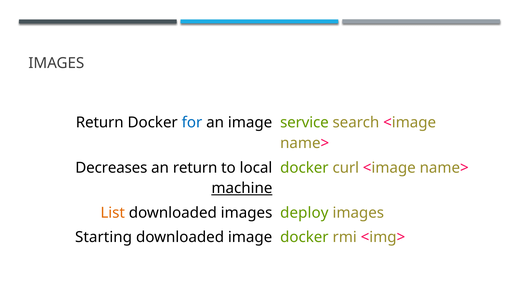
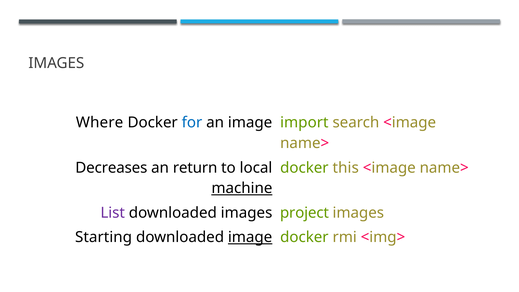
Return: Return -> Where (100, 123)
service: service -> import (304, 123)
curl: curl -> this (346, 168)
List colour: orange -> purple (113, 213)
deploy: deploy -> project (304, 213)
image underline: none -> present (250, 237)
